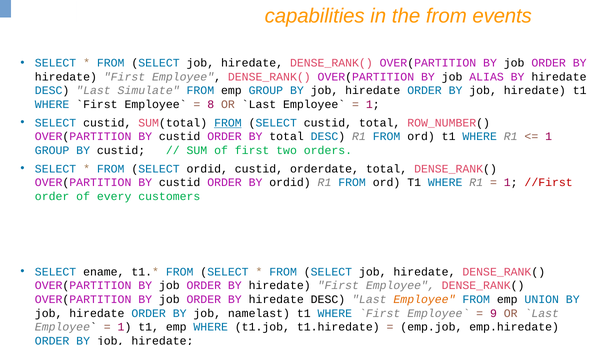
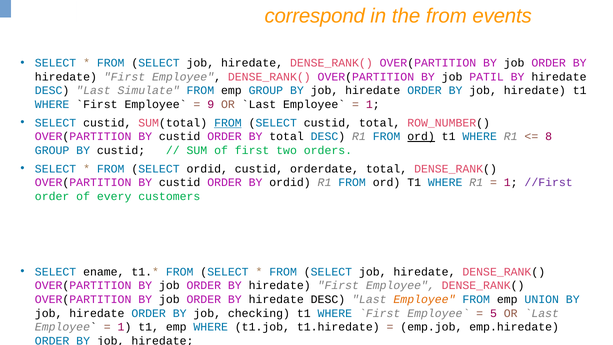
capabilities: capabilities -> correspond (315, 16)
ALIAS: ALIAS -> PATIL (487, 77)
8: 8 -> 9 (211, 104)
ord underline: none -> present (421, 136)
1: 1 -> 8 (549, 136)
//First colour: red -> purple (549, 182)
namelast: namelast -> checking (259, 313)
9: 9 -> 5 (493, 313)
